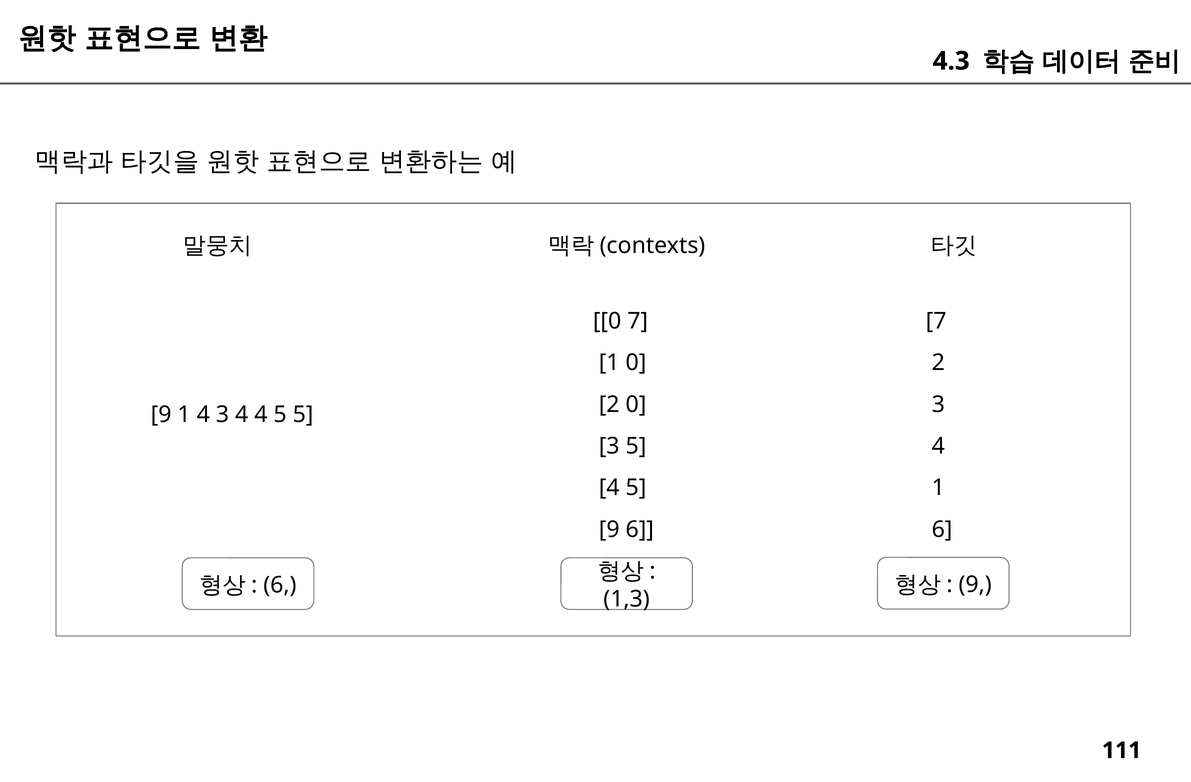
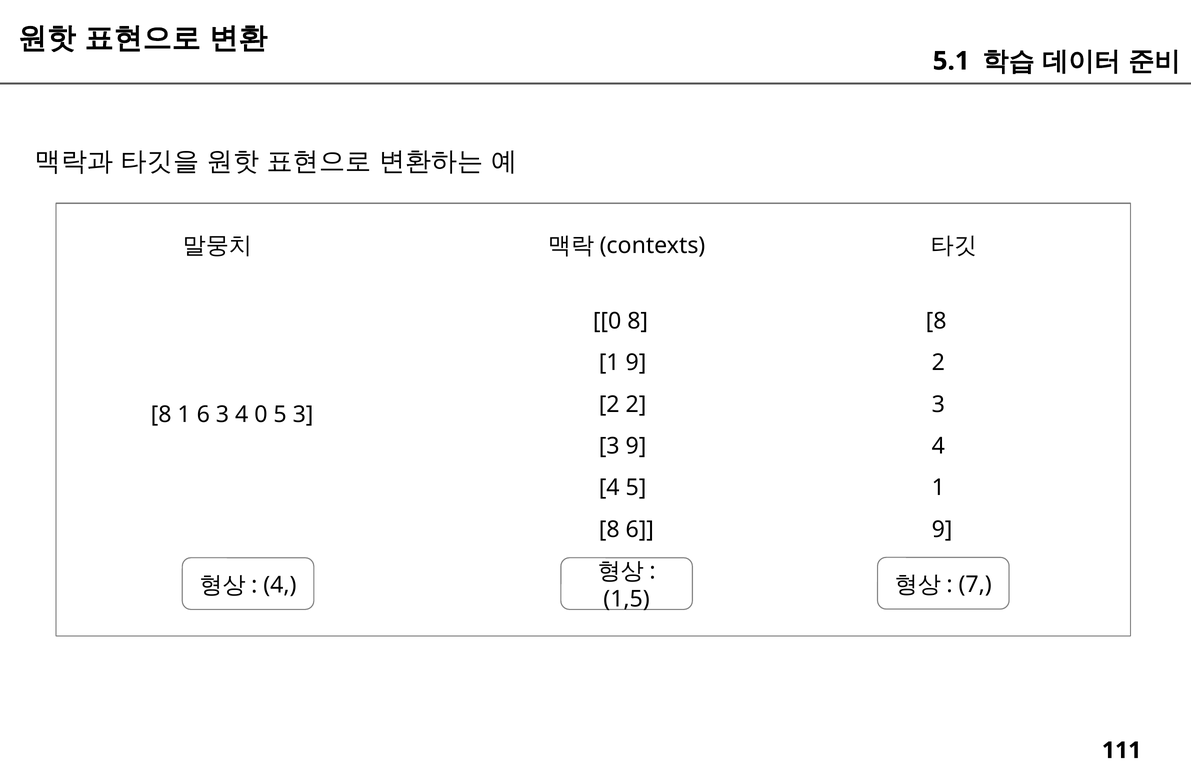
4.3: 4.3 -> 5.1 (951, 61)
0 7: 7 -> 8 (638, 321)
7: 7 -> 8 (936, 321)
0: 0 -> 9 (636, 363)
2 0: 0 -> 2 (636, 405)
9: 9 -> 8 (161, 415)
1 4: 4 -> 6 (203, 415)
4 4: 4 -> 0 (261, 415)
5 5: 5 -> 3 (303, 415)
3 5: 5 -> 9 (636, 446)
9: 9 -> 8 (609, 530)
6: 6 -> 9 (942, 530)
9: 9 -> 7 (975, 585)
6: 6 -> 4 (280, 585)
1,3: 1,3 -> 1,5 (627, 599)
